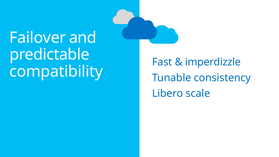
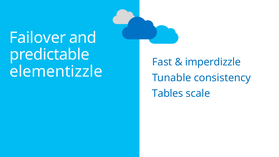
compatibility: compatibility -> elementizzle (56, 72)
Libero: Libero -> Tables (168, 93)
